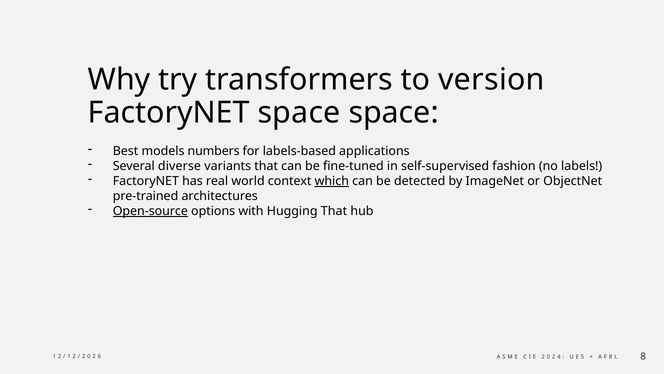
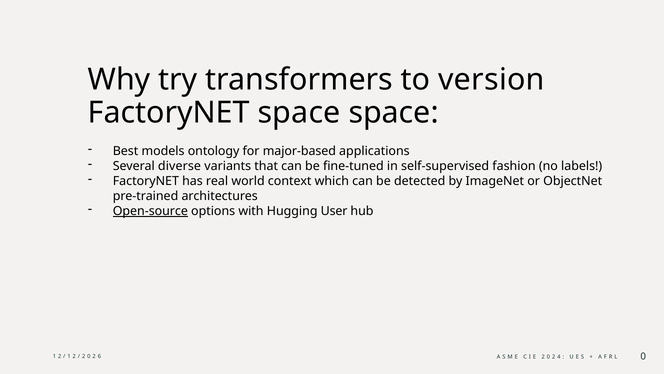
numbers: numbers -> ontology (214, 151)
labels-based: labels-based -> major-based (299, 151)
which underline: present -> none (332, 181)
Hugging That: That -> User (334, 211)
8: 8 -> 0 (643, 356)
